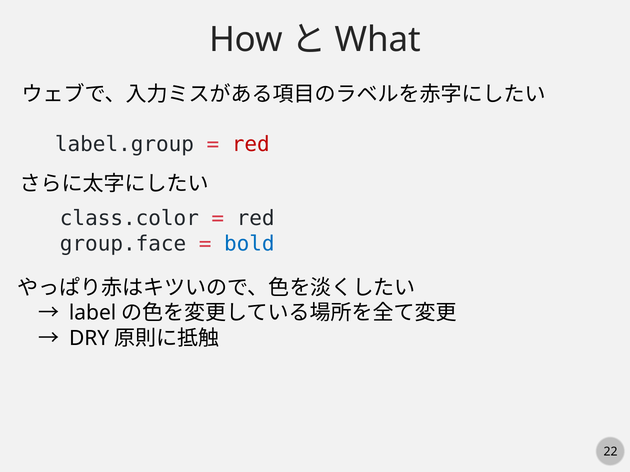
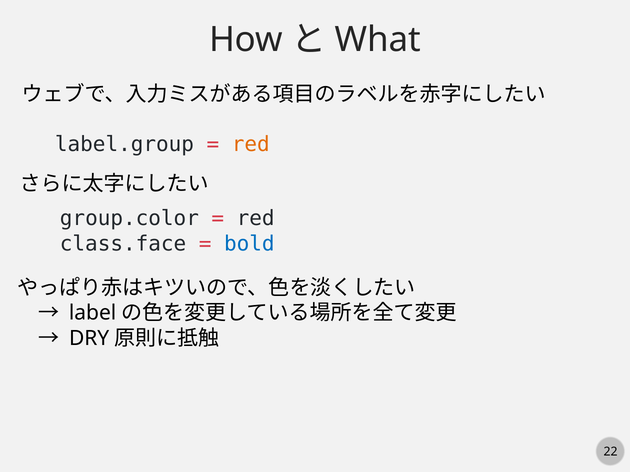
red colour: red -> orange (251, 144)
class.color: class.color -> group.color (129, 219)
group.face: group.face -> class.face (123, 244)
